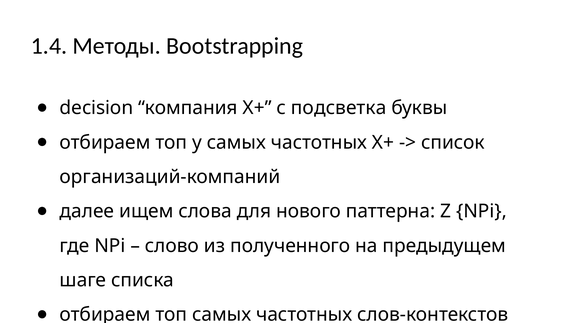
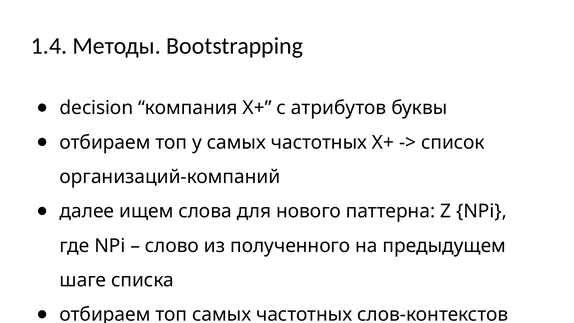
подсветка: подсветка -> атрибутов (339, 108)
